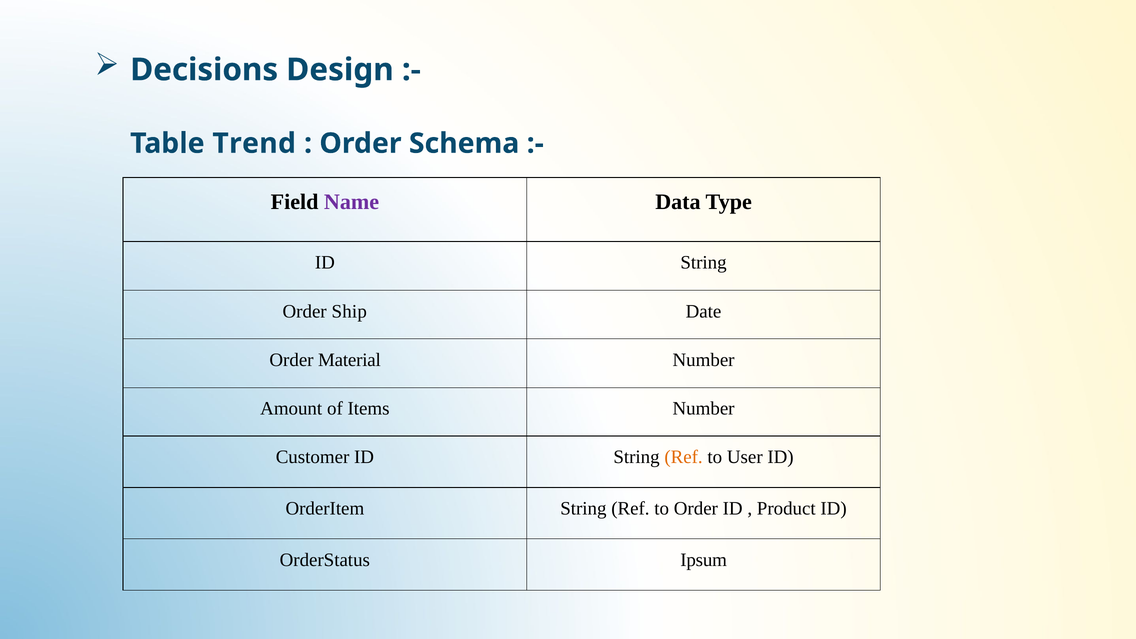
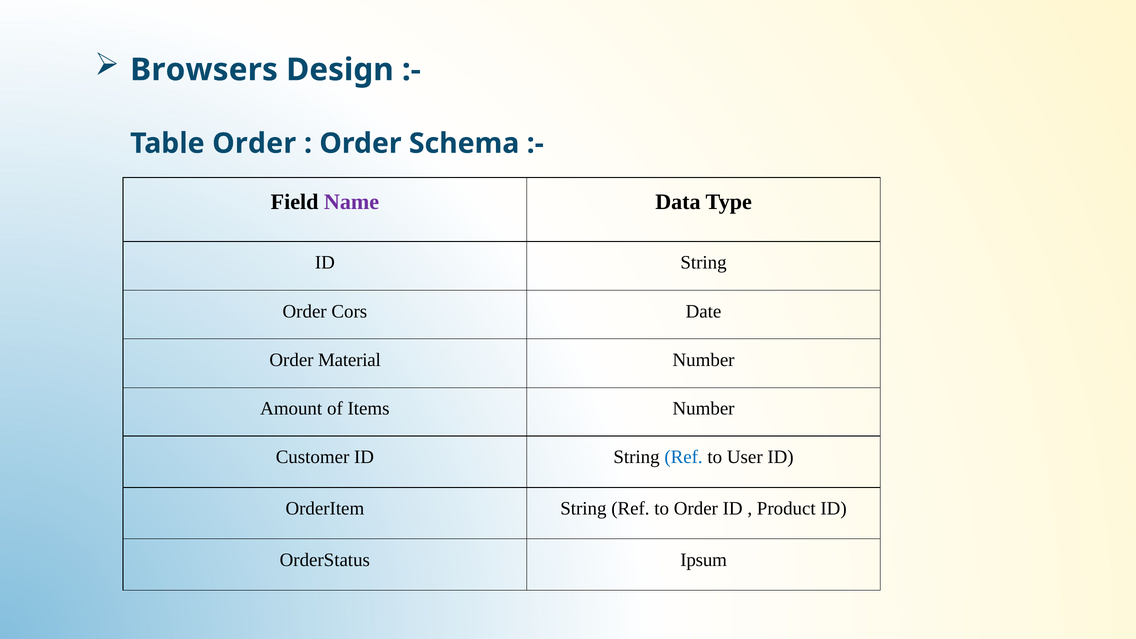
Decisions: Decisions -> Browsers (204, 70)
Table Trend: Trend -> Order (254, 143)
Ship: Ship -> Cors (349, 311)
Ref colour: orange -> blue (684, 457)
